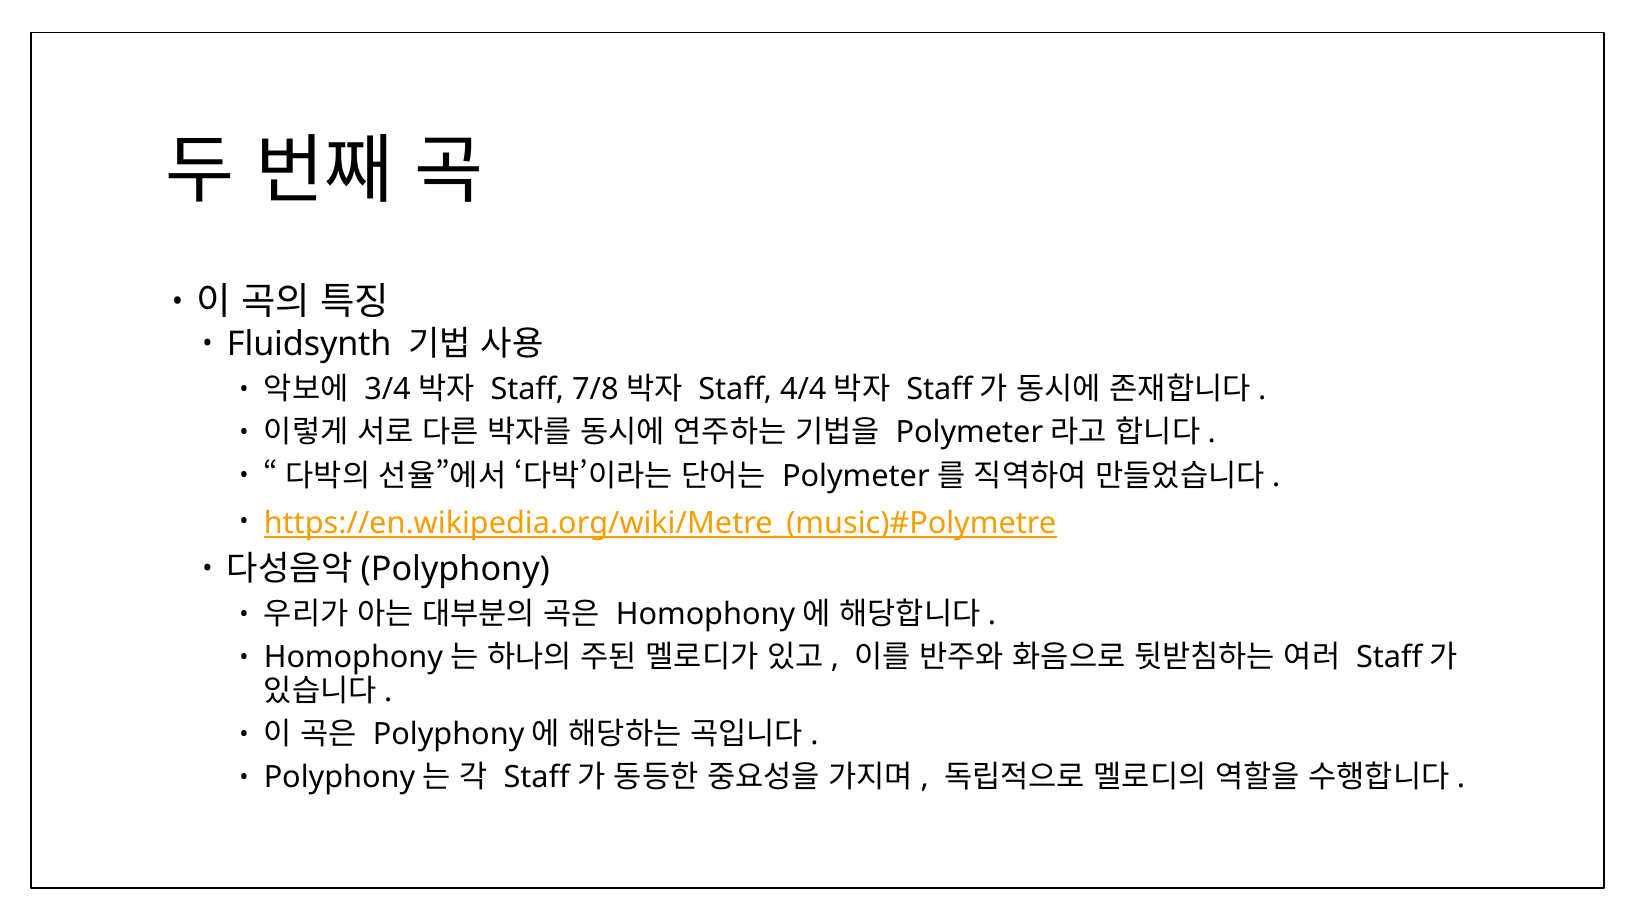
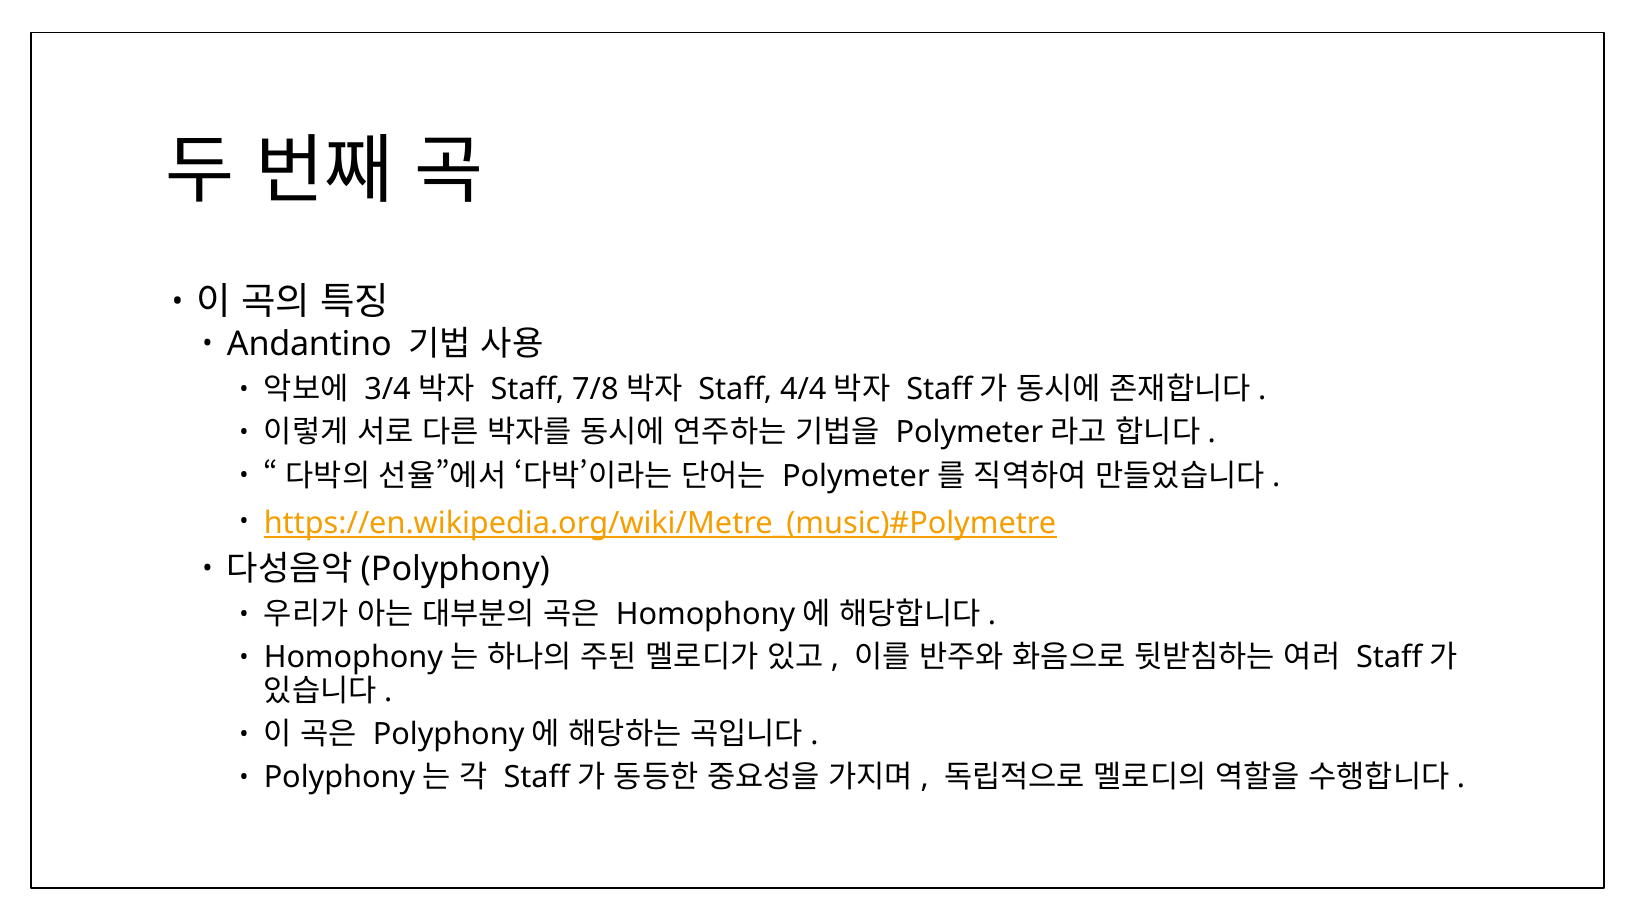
Fluidsynth: Fluidsynth -> Andantino (309, 344)
